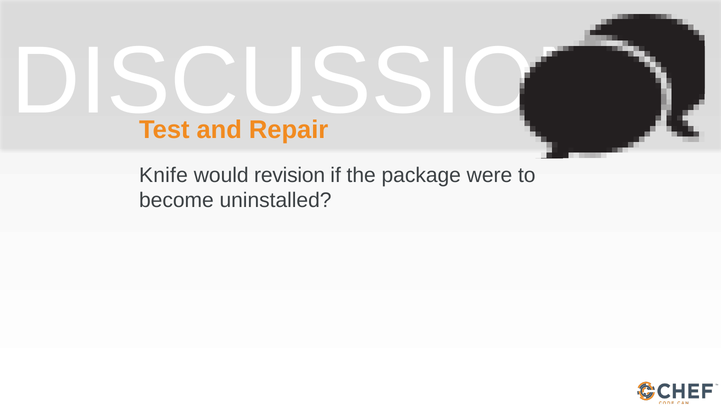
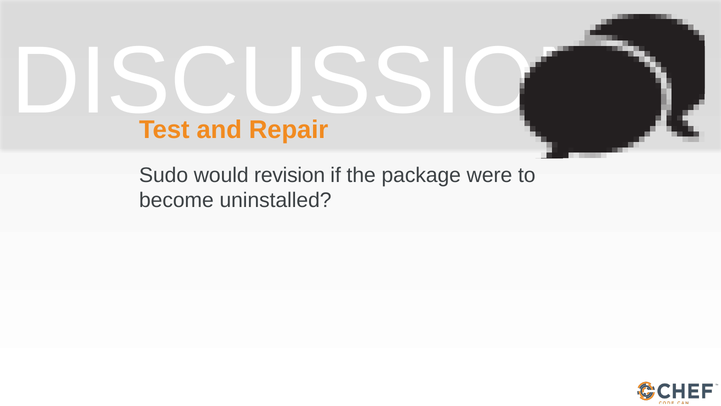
Knife: Knife -> Sudo (164, 175)
